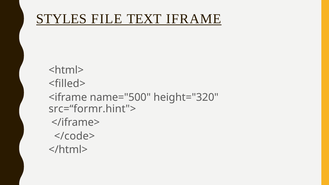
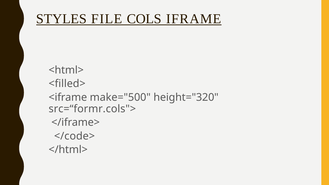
TEXT: TEXT -> COLS (144, 19)
name="500: name="500 -> make="500 (120, 97)
src=“formr.hint">: src=“formr.hint"> -> src=“formr.cols"> (92, 109)
